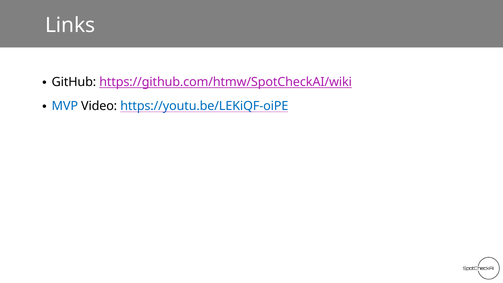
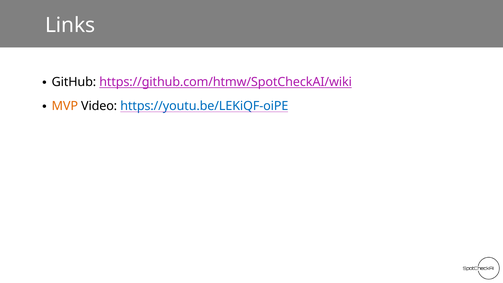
MVP colour: blue -> orange (65, 106)
